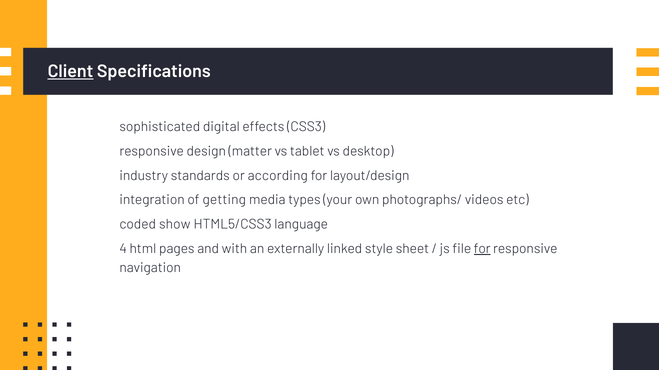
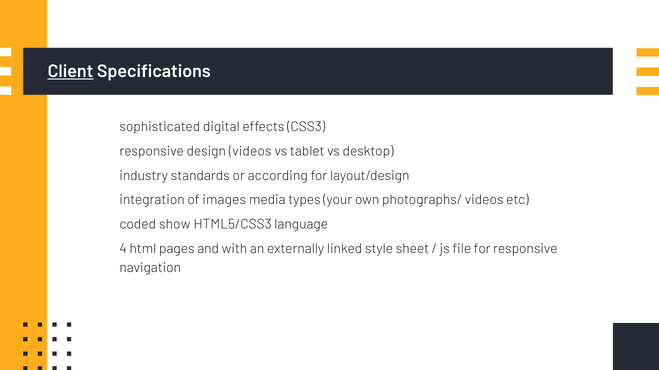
design matter: matter -> videos (250, 151)
getting: getting -> images (224, 200)
for underline: present -> none (482, 249)
